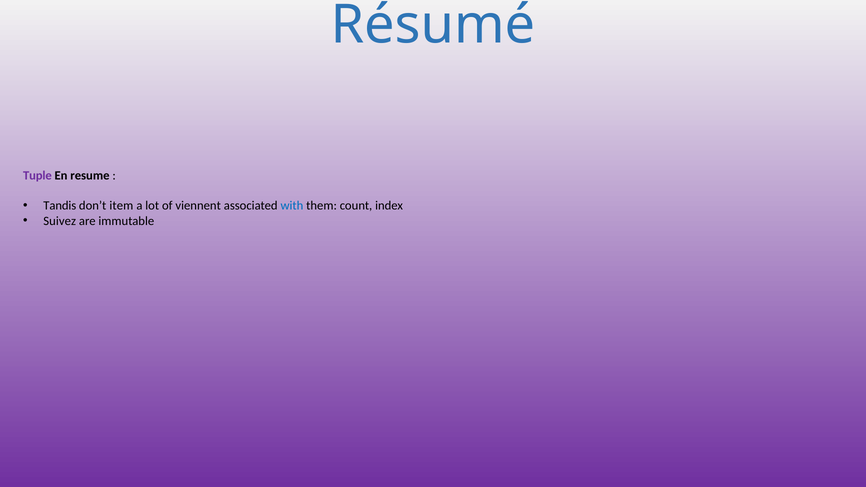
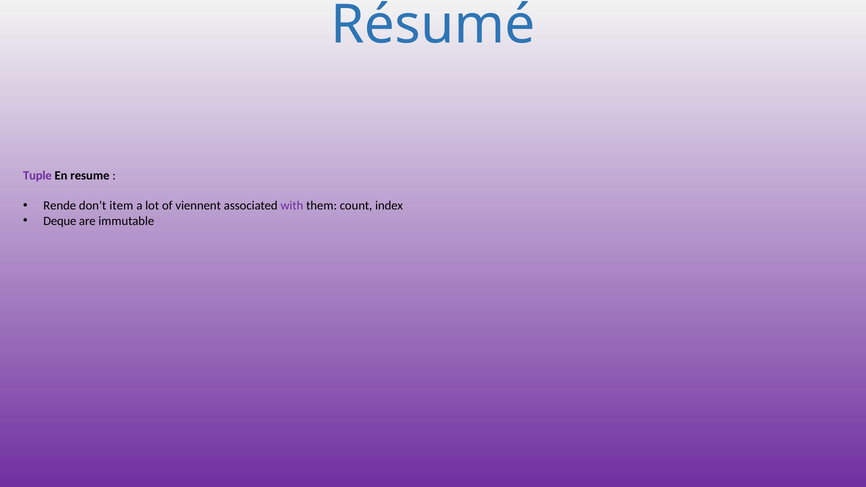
Tandis: Tandis -> Rende (60, 206)
with colour: blue -> purple (292, 206)
Suivez: Suivez -> Deque (60, 221)
